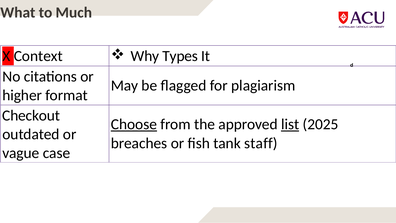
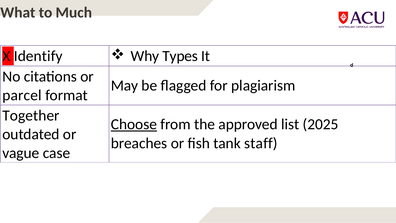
Context: Context -> Identify (38, 56)
higher: higher -> parcel (22, 95)
Checkout: Checkout -> Together (31, 115)
list underline: present -> none (290, 124)
